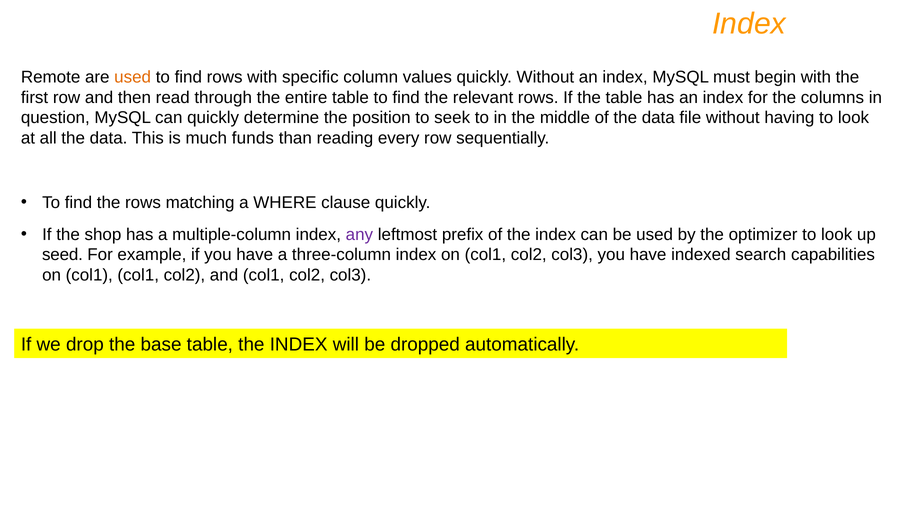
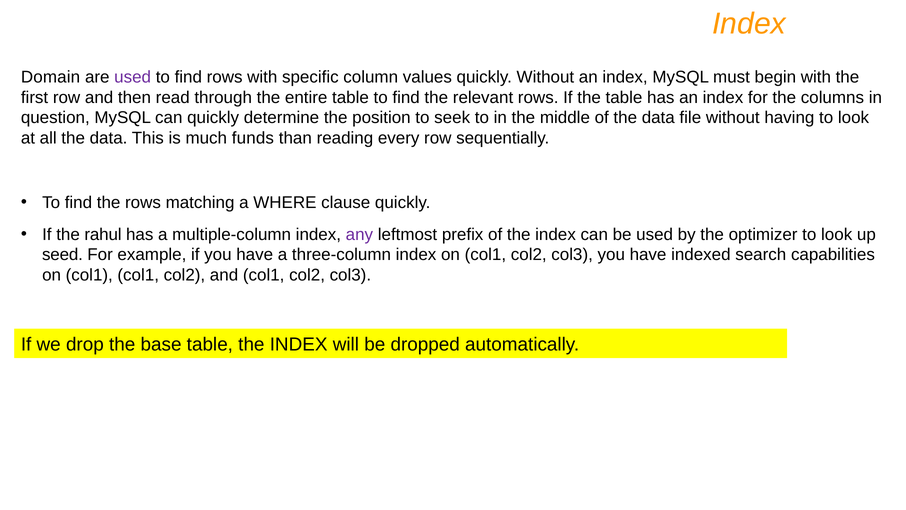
Remote: Remote -> Domain (51, 77)
used colour: orange -> purple (133, 77)
shop: shop -> rahul (103, 234)
